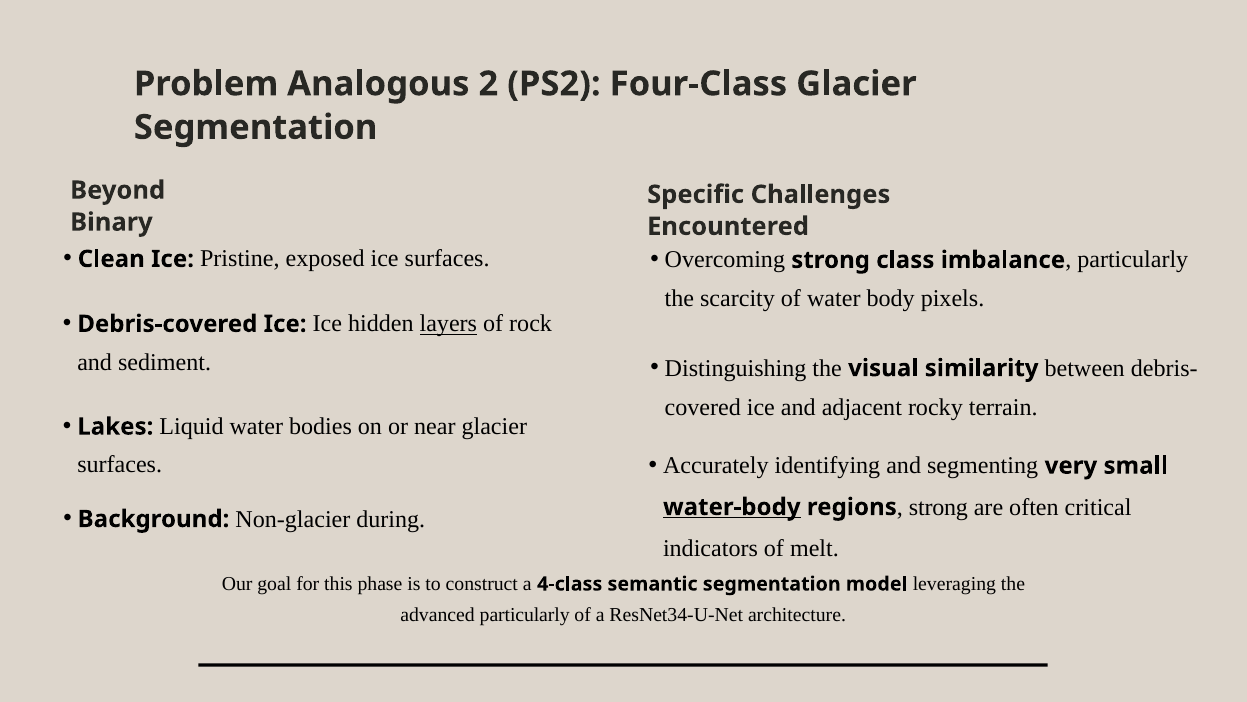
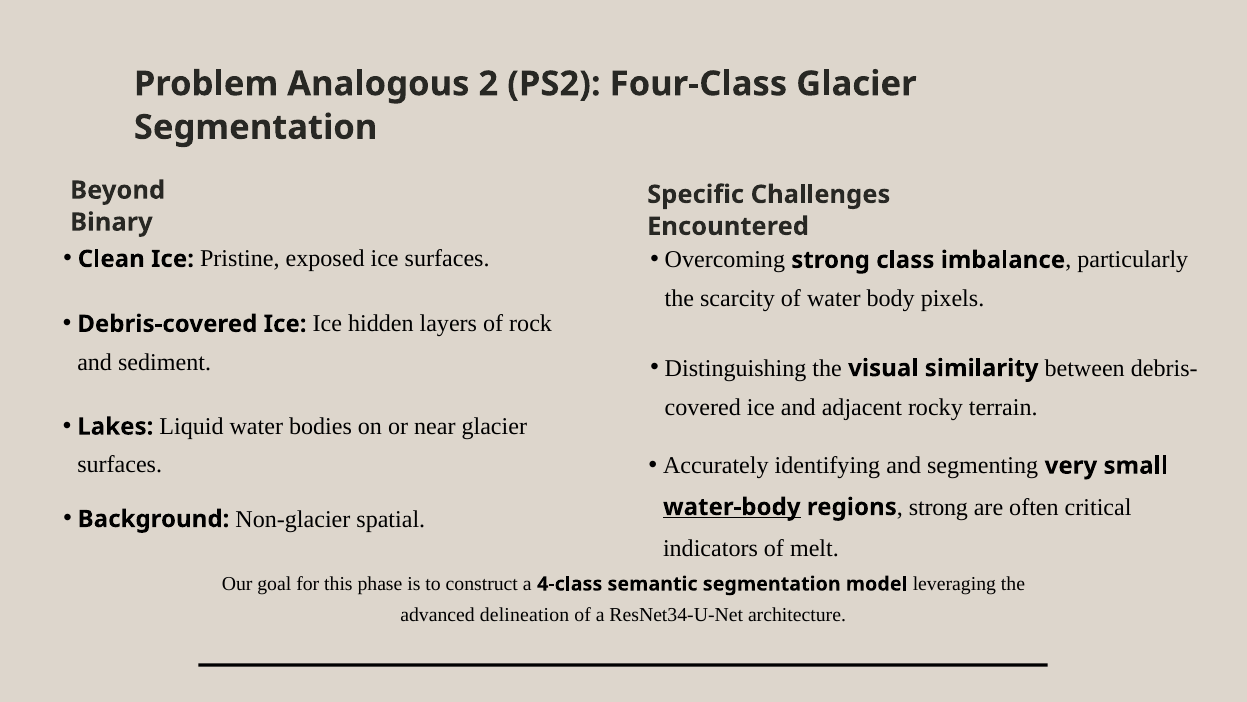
layers underline: present -> none (448, 324)
during: during -> spatial (391, 519)
advanced particularly: particularly -> delineation (525, 615)
